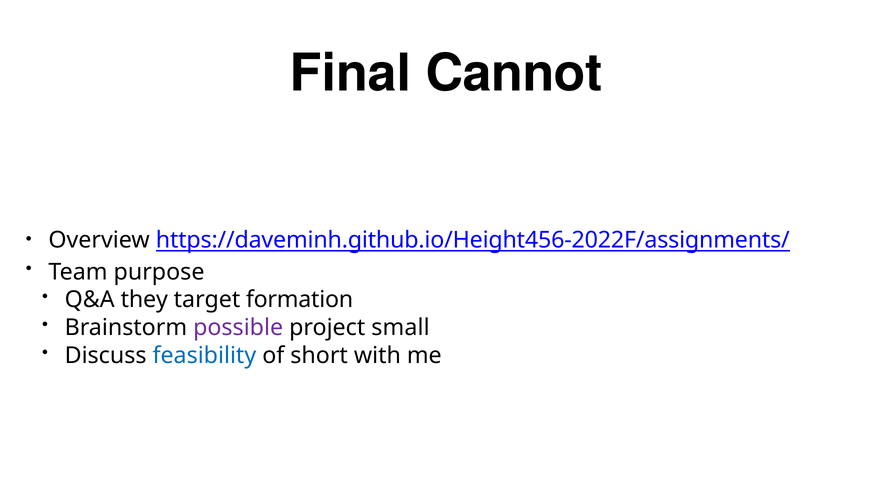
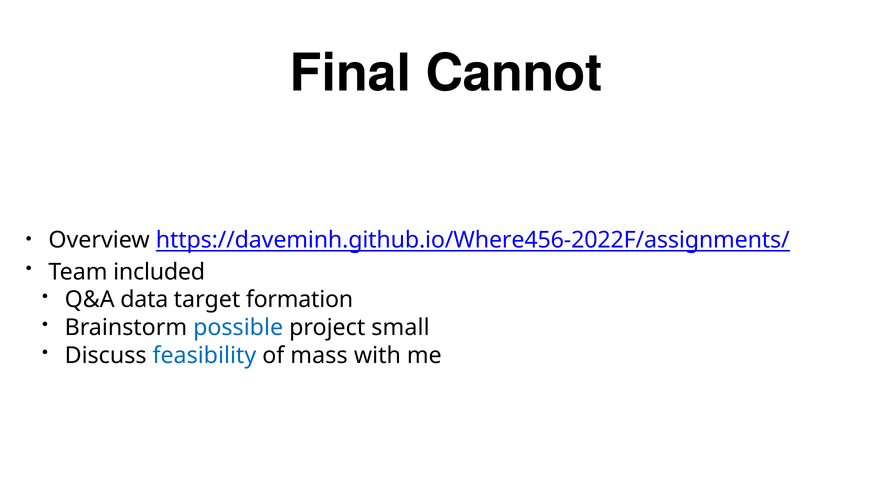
https://daveminh.github.io/Height456-2022F/assignments/: https://daveminh.github.io/Height456-2022F/assignments/ -> https://daveminh.github.io/Where456-2022F/assignments/ (473, 240)
purpose: purpose -> included (159, 272)
they: they -> data (144, 300)
possible colour: purple -> blue (238, 328)
short: short -> mass (319, 355)
